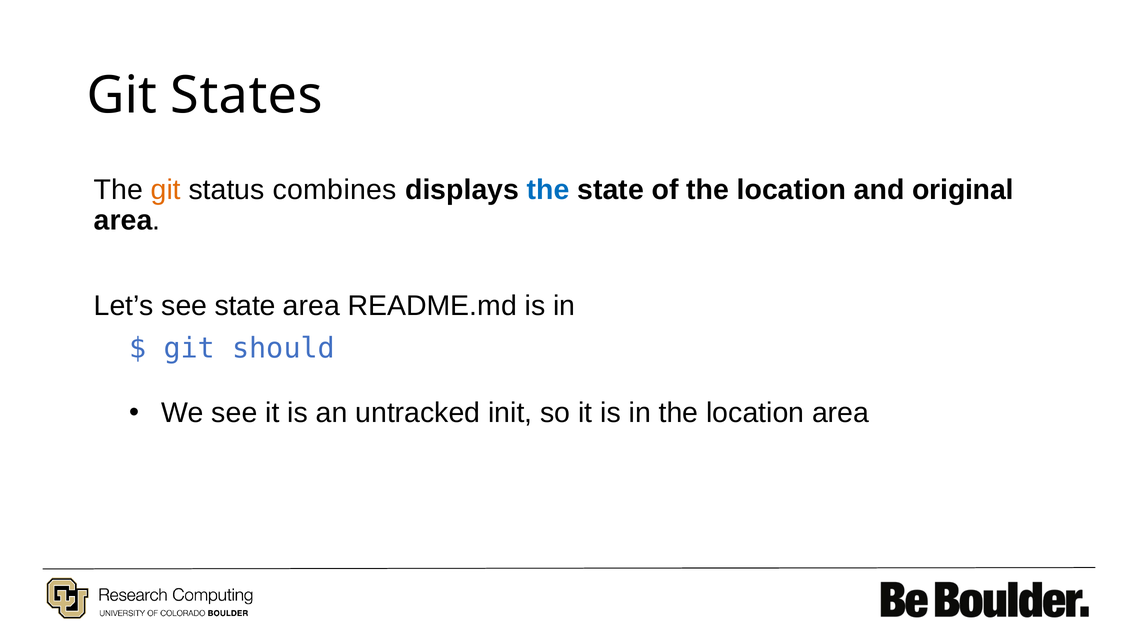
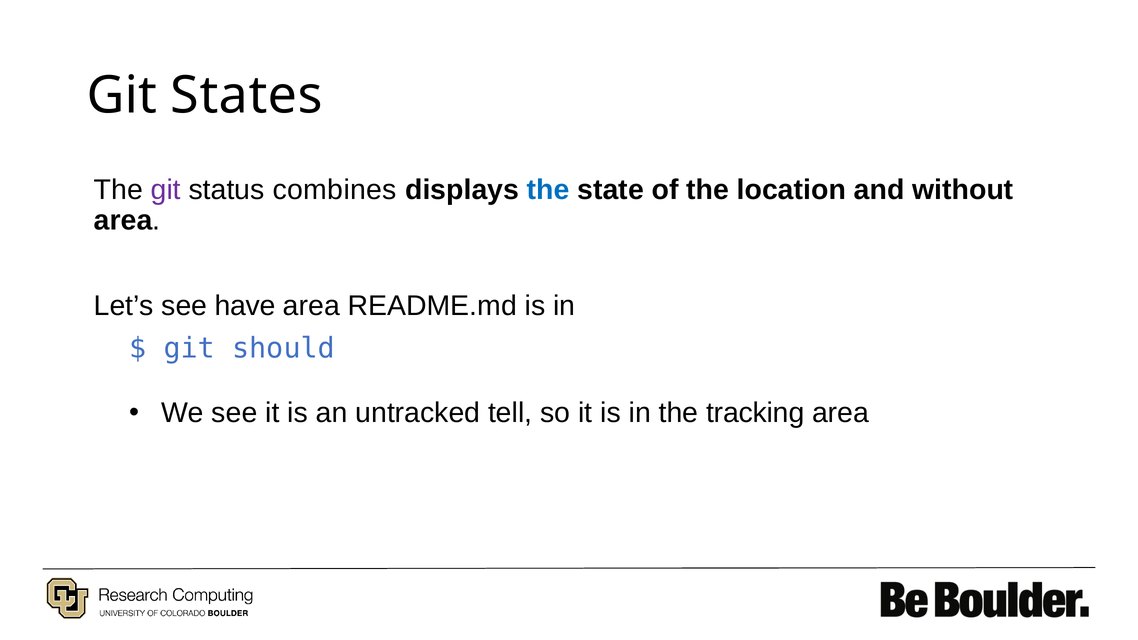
git colour: orange -> purple (166, 190)
original: original -> without (963, 190)
see state: state -> have (245, 306)
init: init -> tell (510, 413)
in the location: location -> tracking (755, 413)
